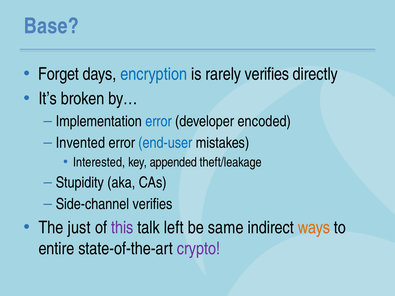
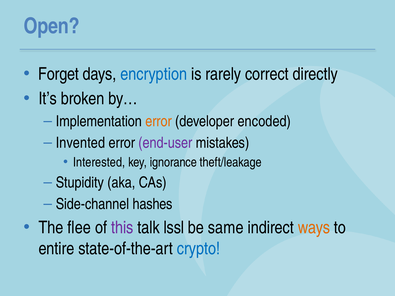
Base: Base -> Open (52, 26)
rarely verifies: verifies -> correct (267, 74)
error colour: blue -> orange (159, 121)
end-user colour: blue -> purple (165, 143)
appended: appended -> ignorance (173, 162)
Side-channel verifies: verifies -> hashes (153, 204)
just: just -> flee (79, 228)
left: left -> lssl (174, 228)
crypto colour: purple -> blue (199, 249)
